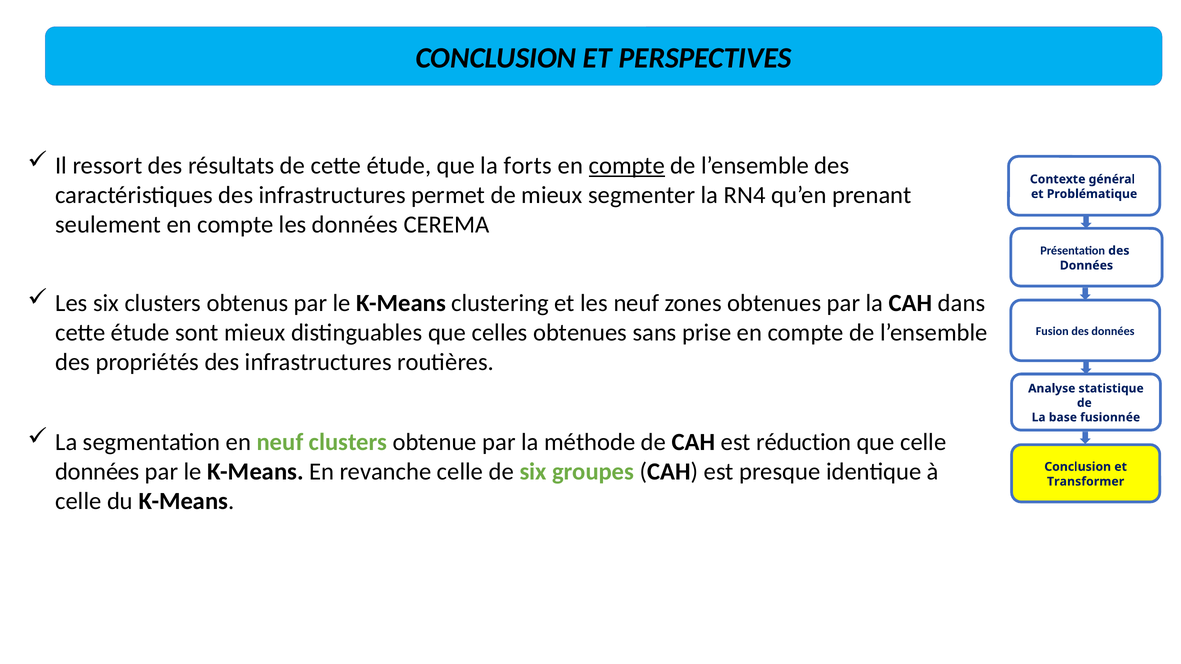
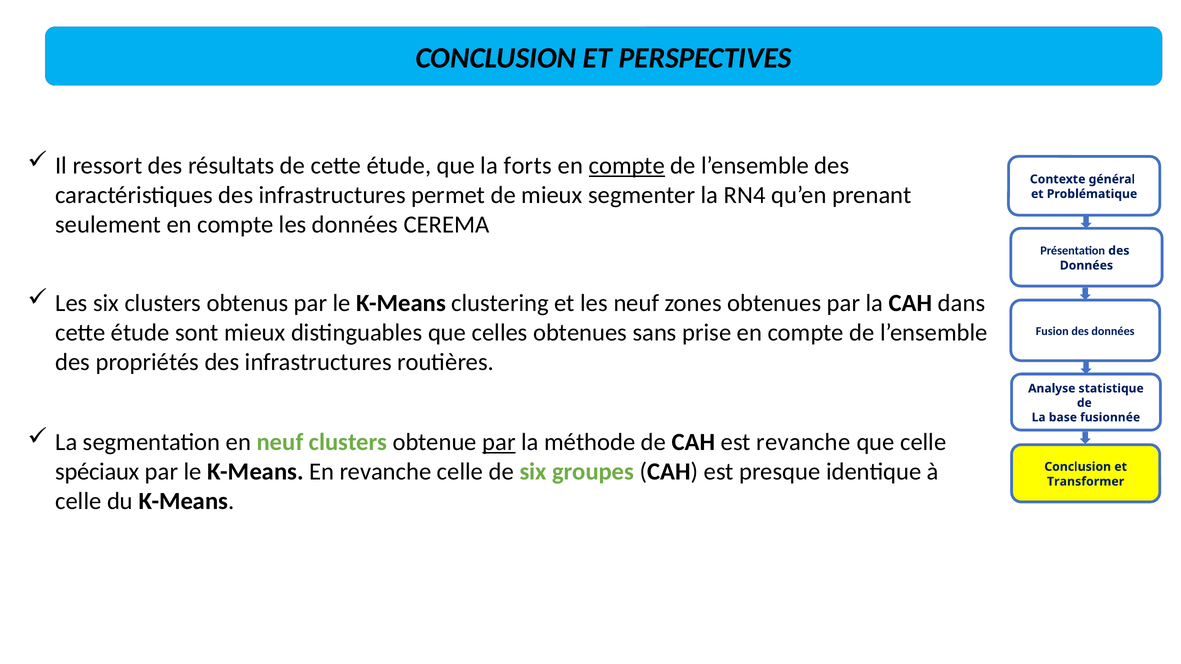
par underline: none -> present (499, 442)
est réduction: réduction -> revanche (803, 442)
données: données -> spéciaux (97, 472)
